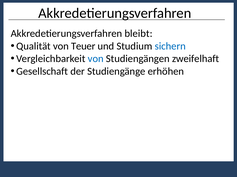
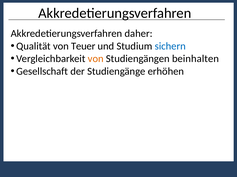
bleibt: bleibt -> daher (139, 34)
von colour: blue -> orange (96, 59)
zweifelhaft: zweifelhaft -> beinhalten (195, 59)
